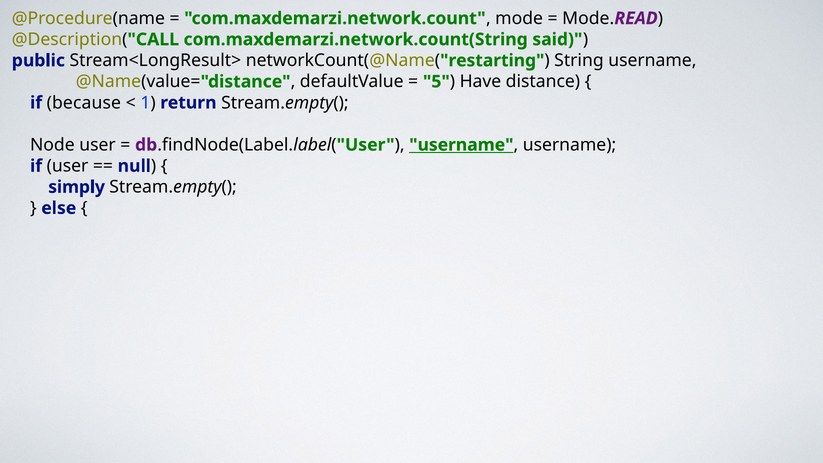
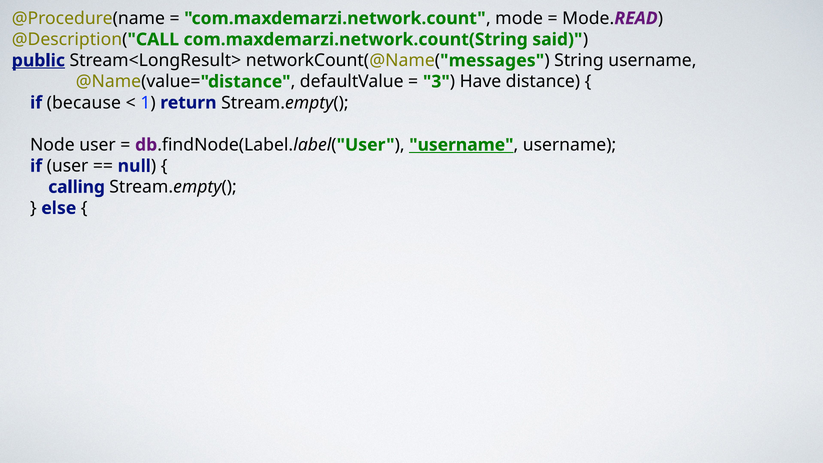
public underline: none -> present (38, 61)
restarting: restarting -> messages (492, 61)
5: 5 -> 3 (436, 82)
simply: simply -> calling (77, 187)
